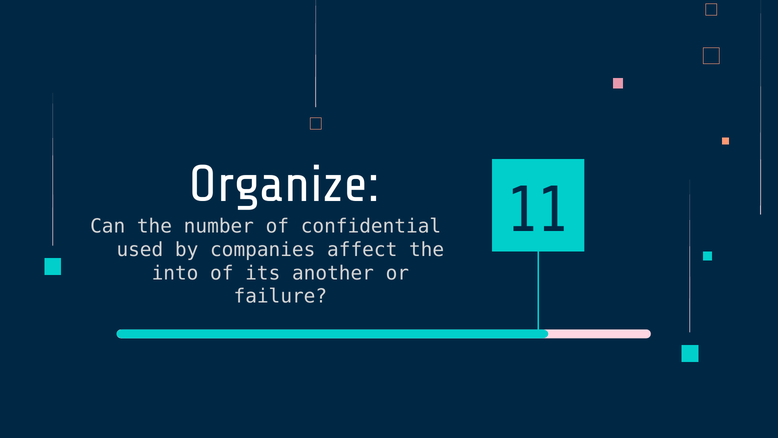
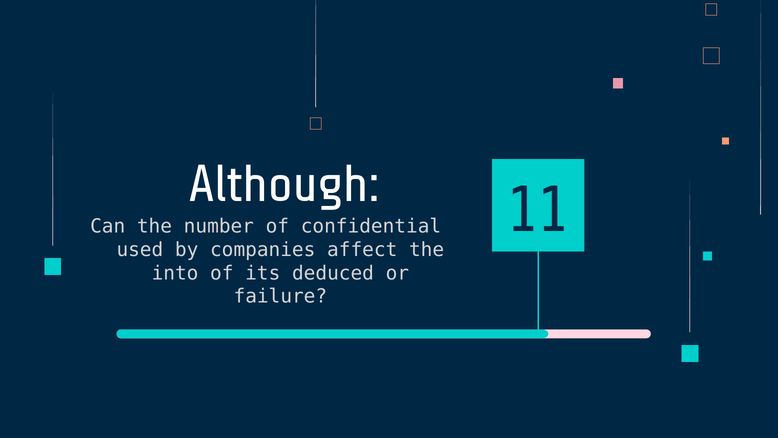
Organize: Organize -> Although (285, 184)
another: another -> deduced (333, 273)
